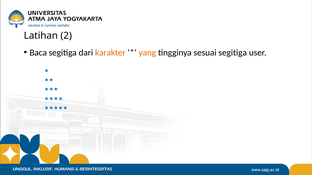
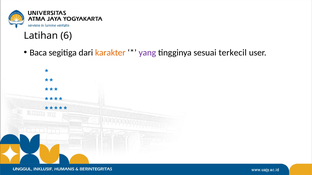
2: 2 -> 6 (66, 36)
yang colour: orange -> purple (147, 53)
sesuai segitiga: segitiga -> terkecil (233, 53)
